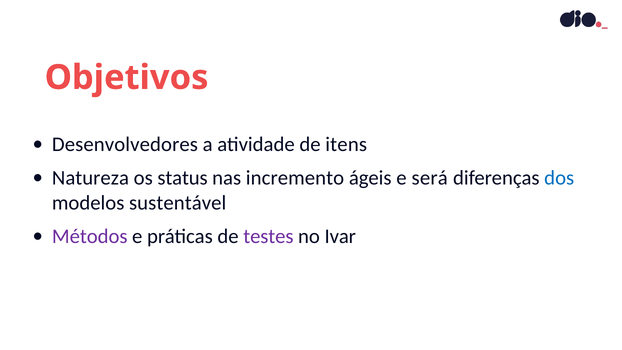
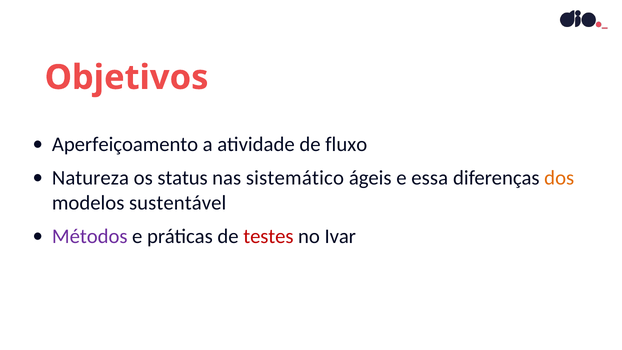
Desenvolvedores: Desenvolvedores -> Aperfeiçoamento (125, 145)
itens: itens -> fluxo (346, 145)
incremento: incremento -> sistemático (295, 178)
será: será -> essa (430, 178)
dos colour: blue -> orange (559, 178)
testes colour: purple -> red (268, 236)
